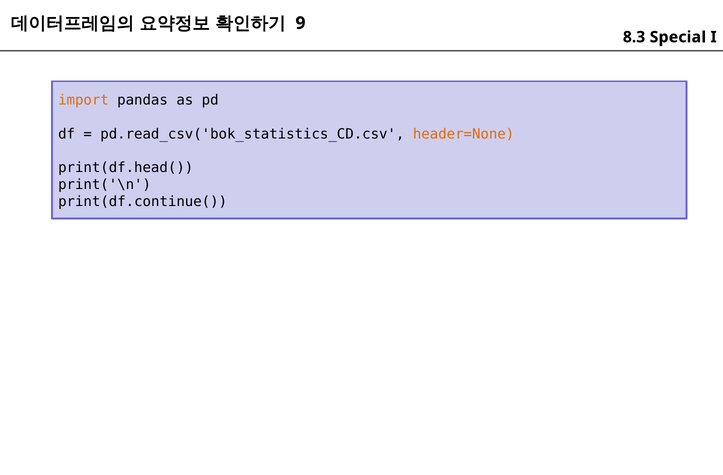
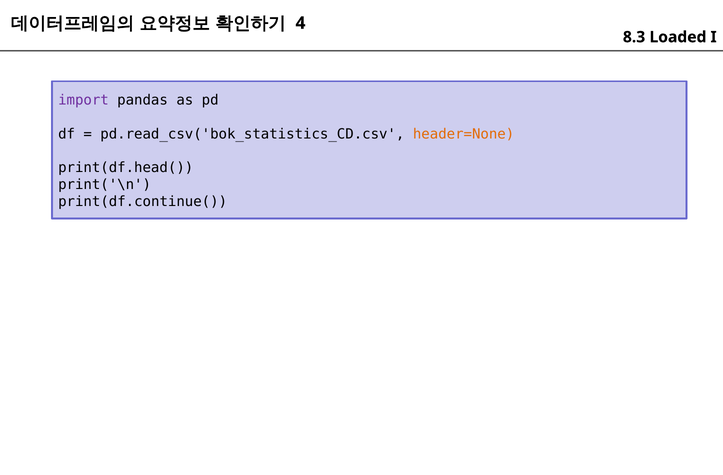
9: 9 -> 4 (300, 23)
Special: Special -> Loaded (678, 37)
import colour: orange -> purple (83, 100)
